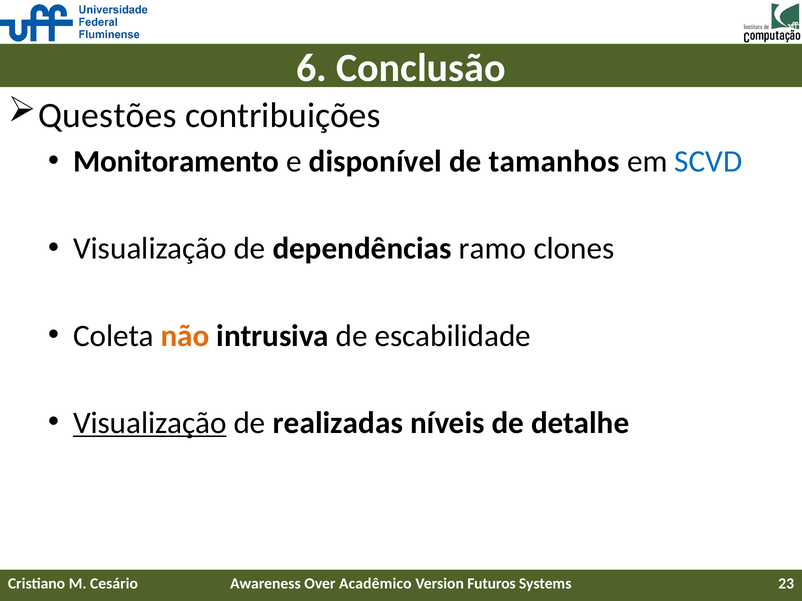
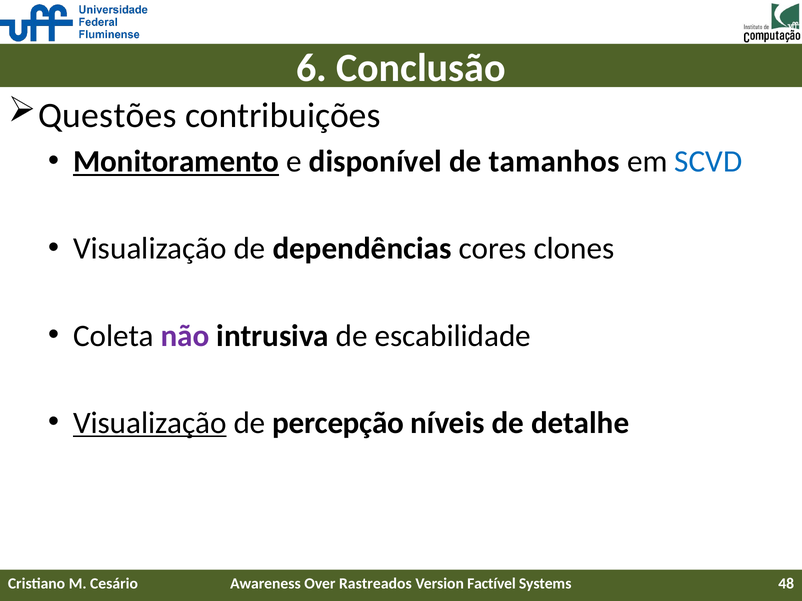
Monitoramento underline: none -> present (176, 162)
ramo: ramo -> cores (493, 249)
não colour: orange -> purple (185, 336)
realizadas: realizadas -> percepção (338, 423)
Acadêmico: Acadêmico -> Rastreados (375, 584)
Futuros: Futuros -> Factível (491, 584)
23: 23 -> 48 (786, 584)
